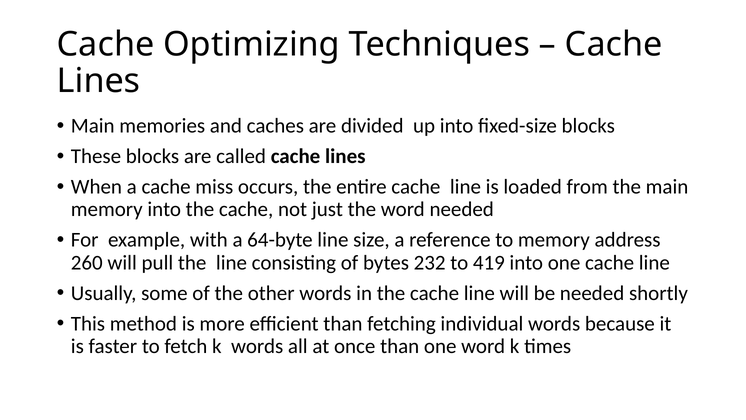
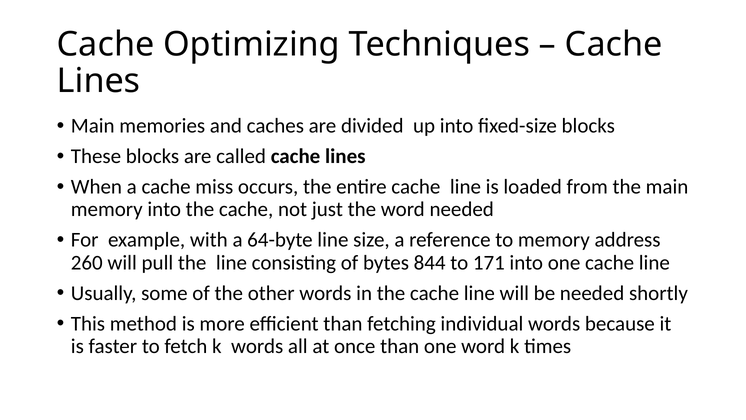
232: 232 -> 844 (430, 262)
419: 419 -> 171 (489, 262)
